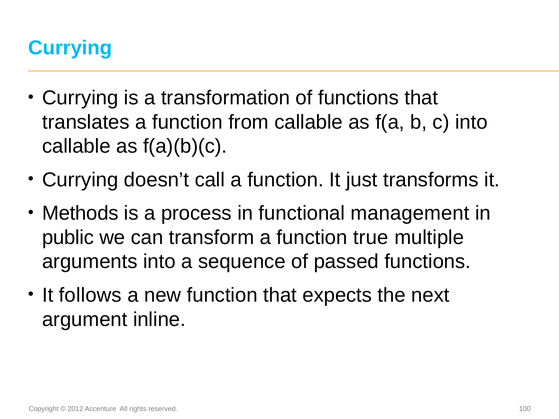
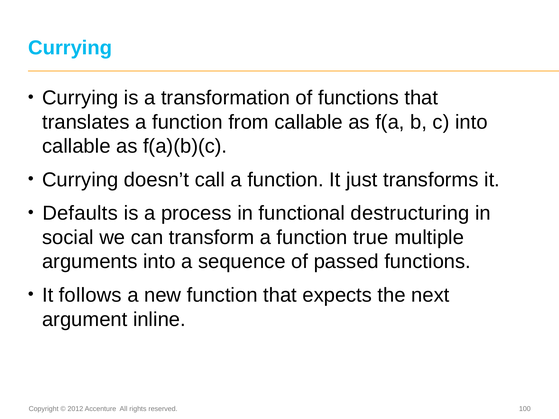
Methods: Methods -> Defaults (80, 213)
management: management -> destructuring (410, 213)
public: public -> social (68, 238)
